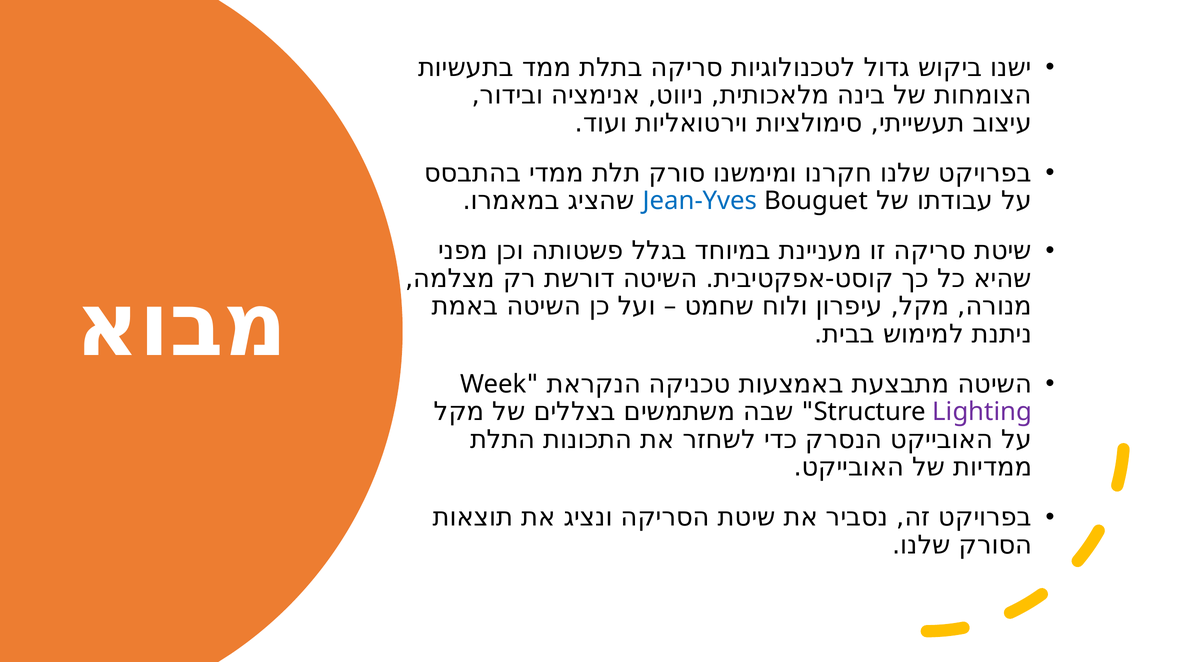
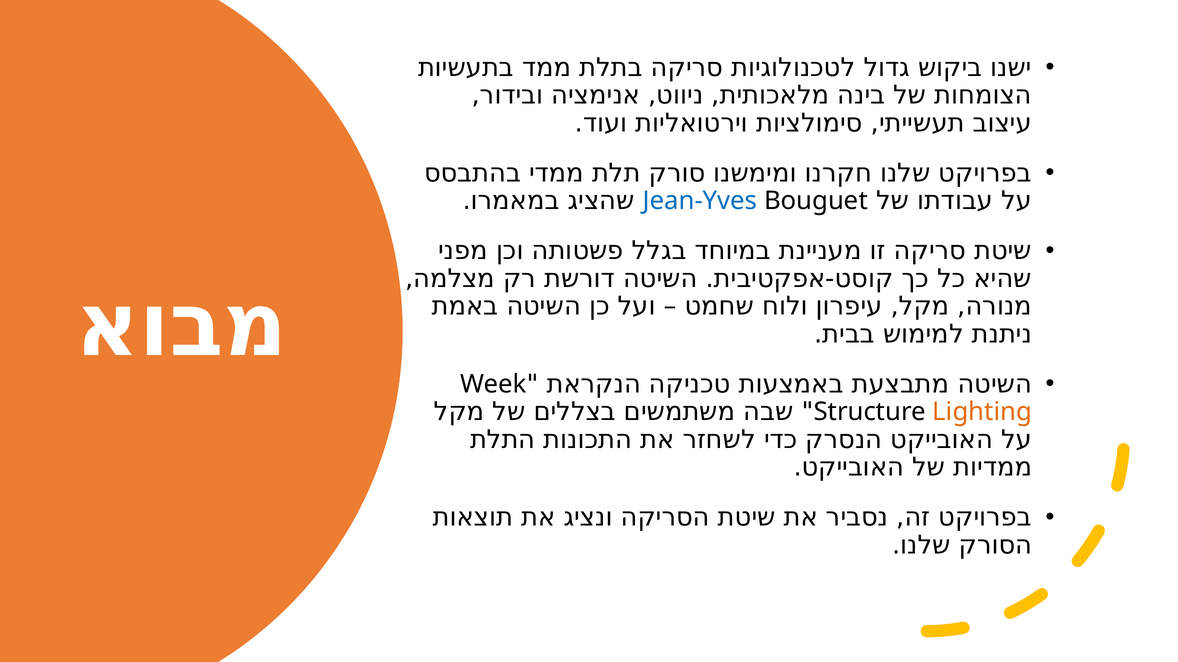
Lighting colour: purple -> orange (982, 412)
